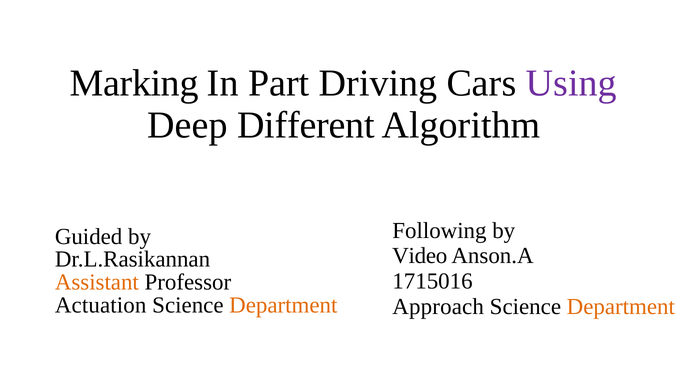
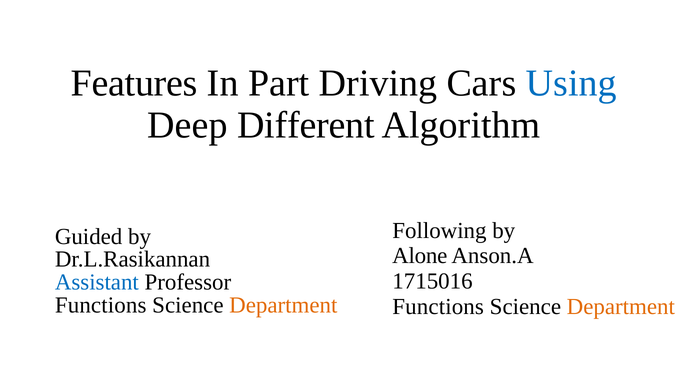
Marking: Marking -> Features (134, 83)
Using colour: purple -> blue (571, 83)
Video: Video -> Alone (420, 256)
Assistant colour: orange -> blue (97, 282)
Actuation: Actuation -> Functions (101, 305)
Approach: Approach -> Functions (438, 306)
